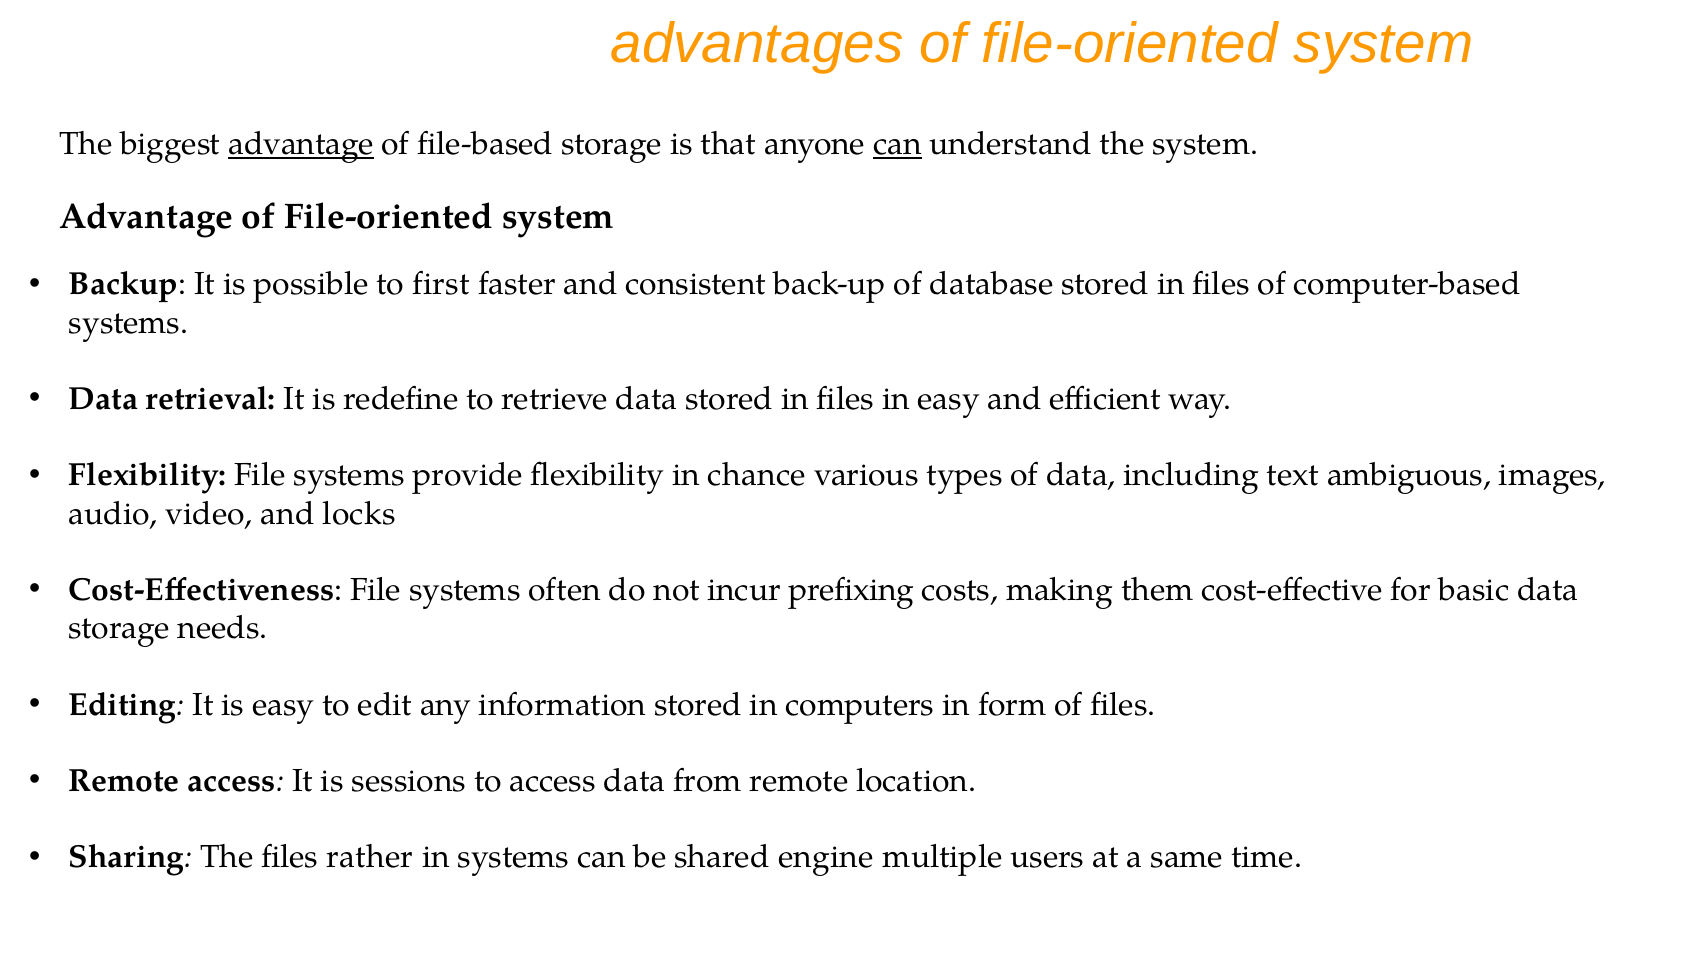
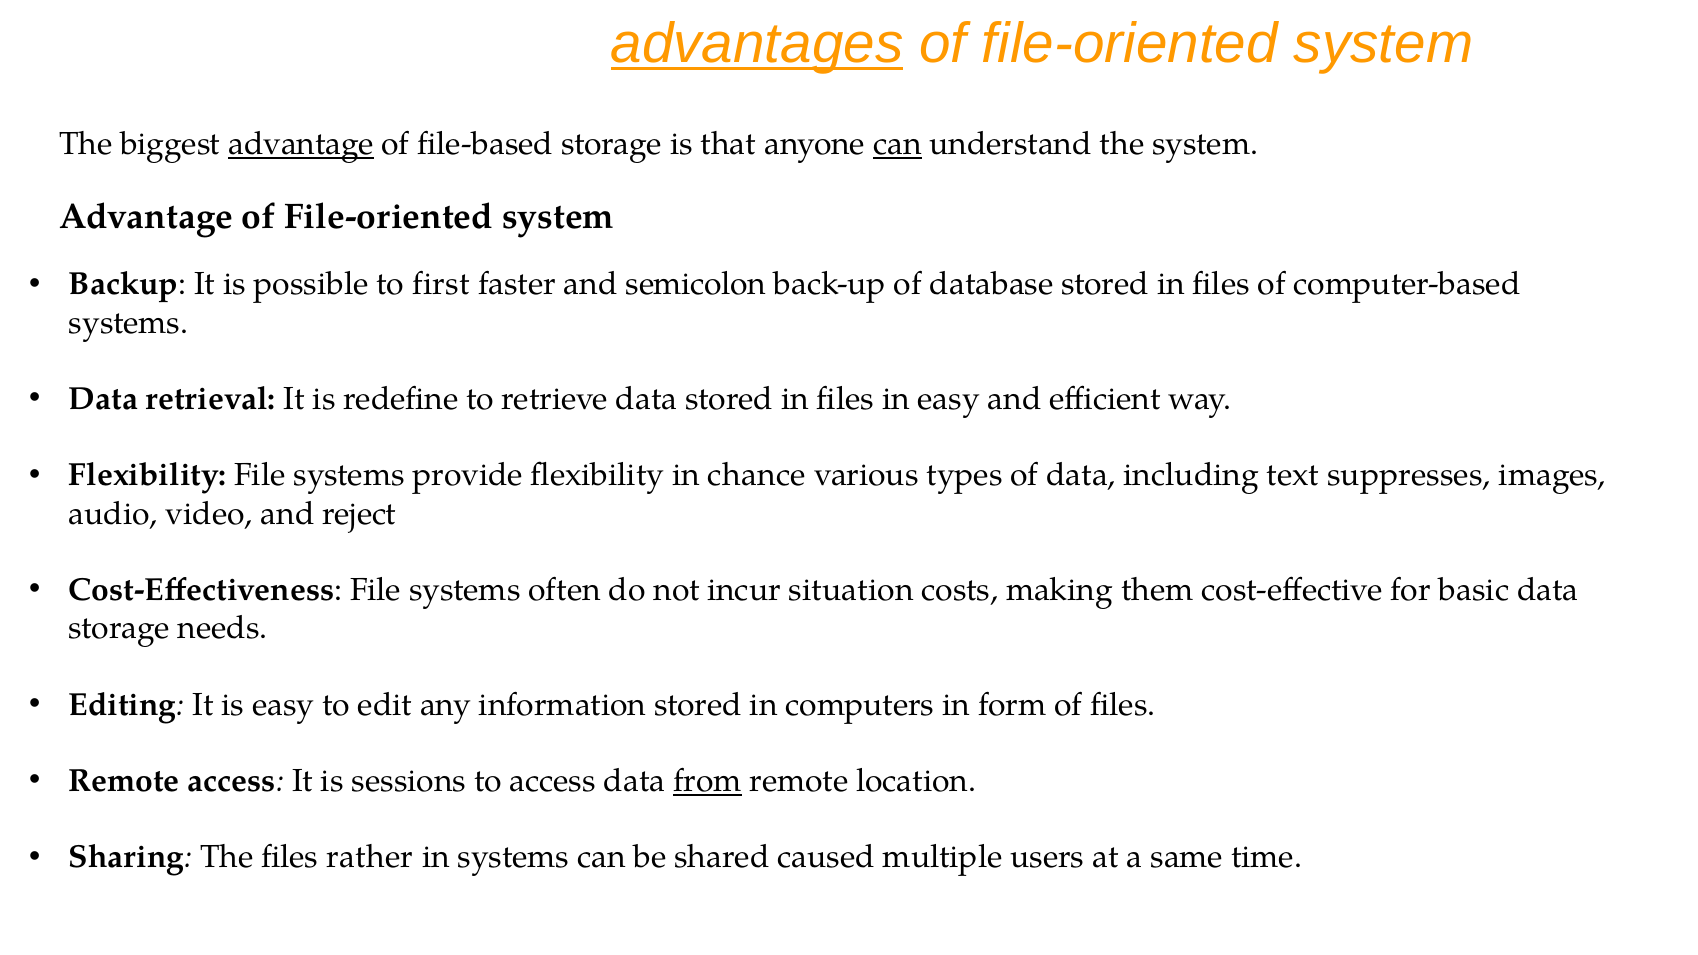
advantages underline: none -> present (757, 44)
consistent: consistent -> semicolon (696, 285)
ambiguous: ambiguous -> suppresses (1409, 476)
locks: locks -> reject (359, 514)
prefixing: prefixing -> situation (851, 590)
from underline: none -> present (708, 781)
engine: engine -> caused (826, 858)
